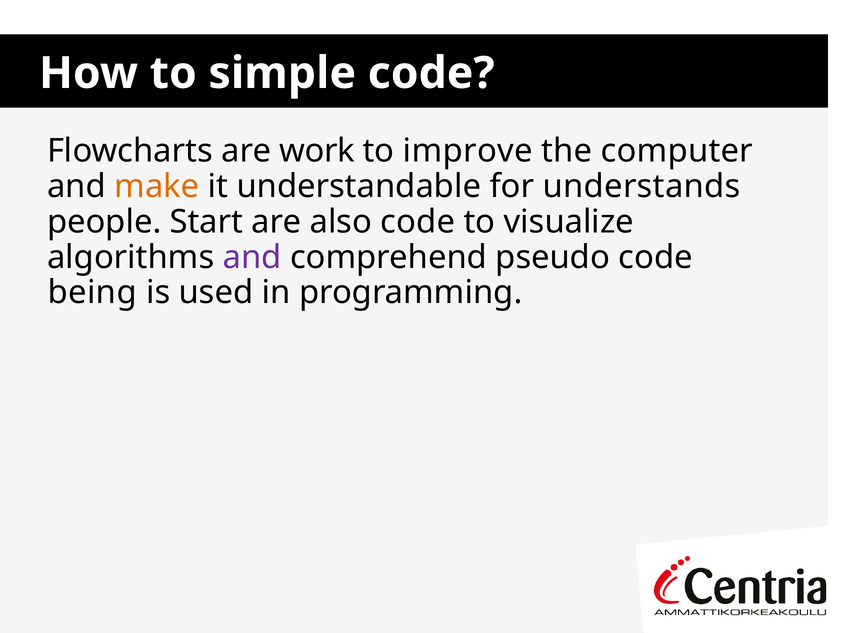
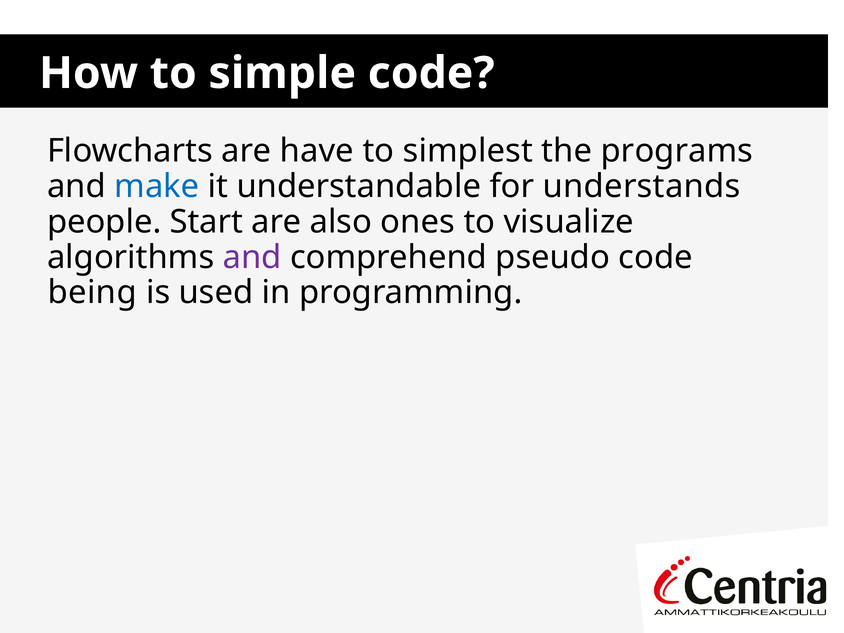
work: work -> have (317, 151)
improve: improve -> simplest (468, 151)
computer: computer -> programs (677, 151)
make colour: orange -> blue (157, 186)
also code: code -> ones (418, 222)
